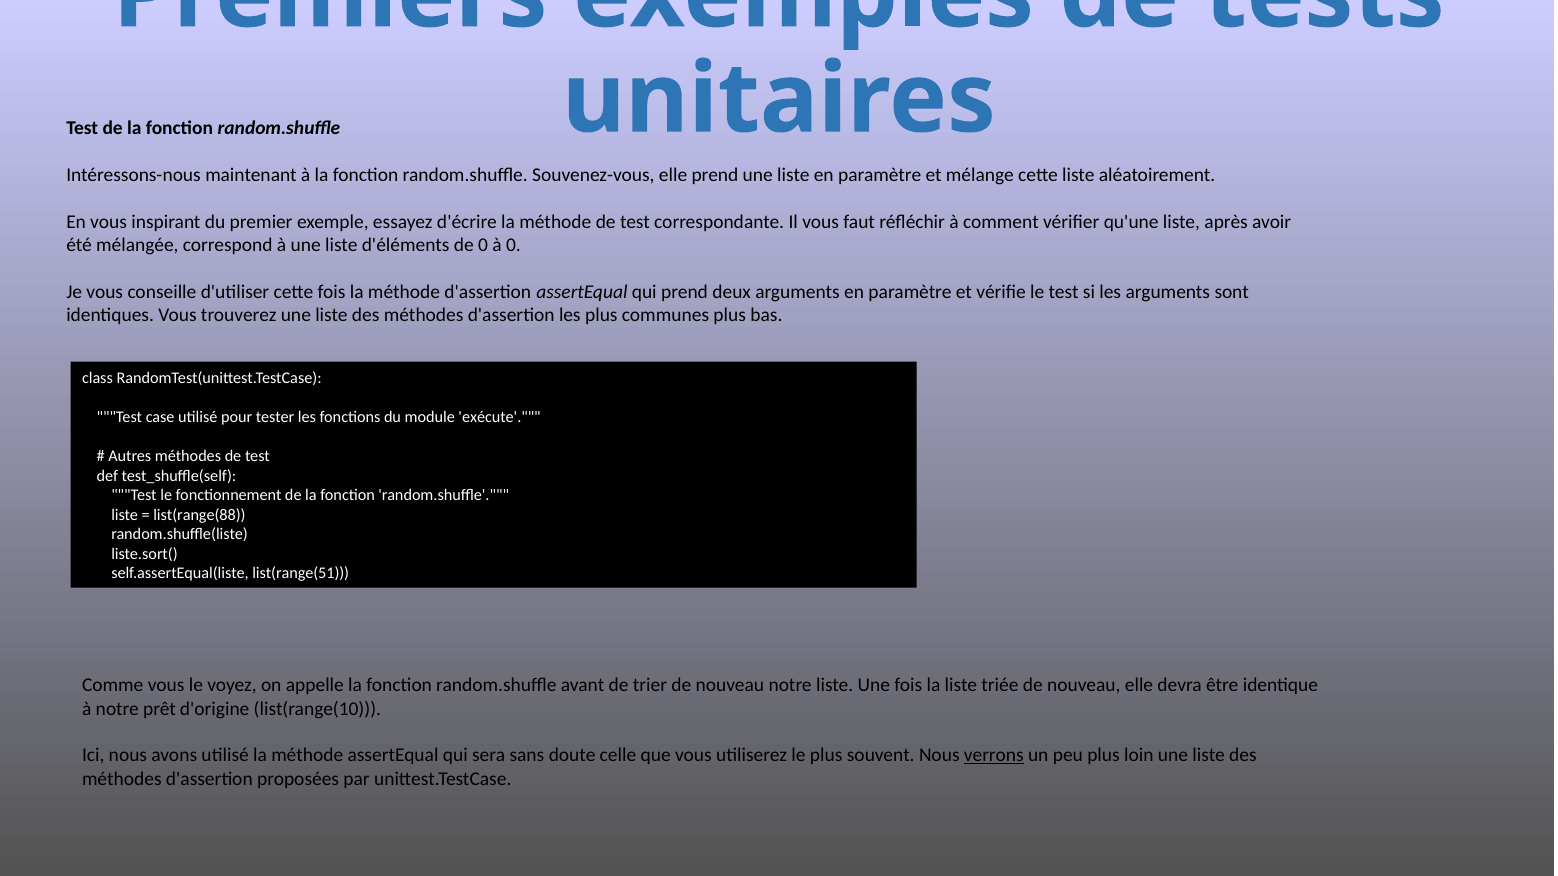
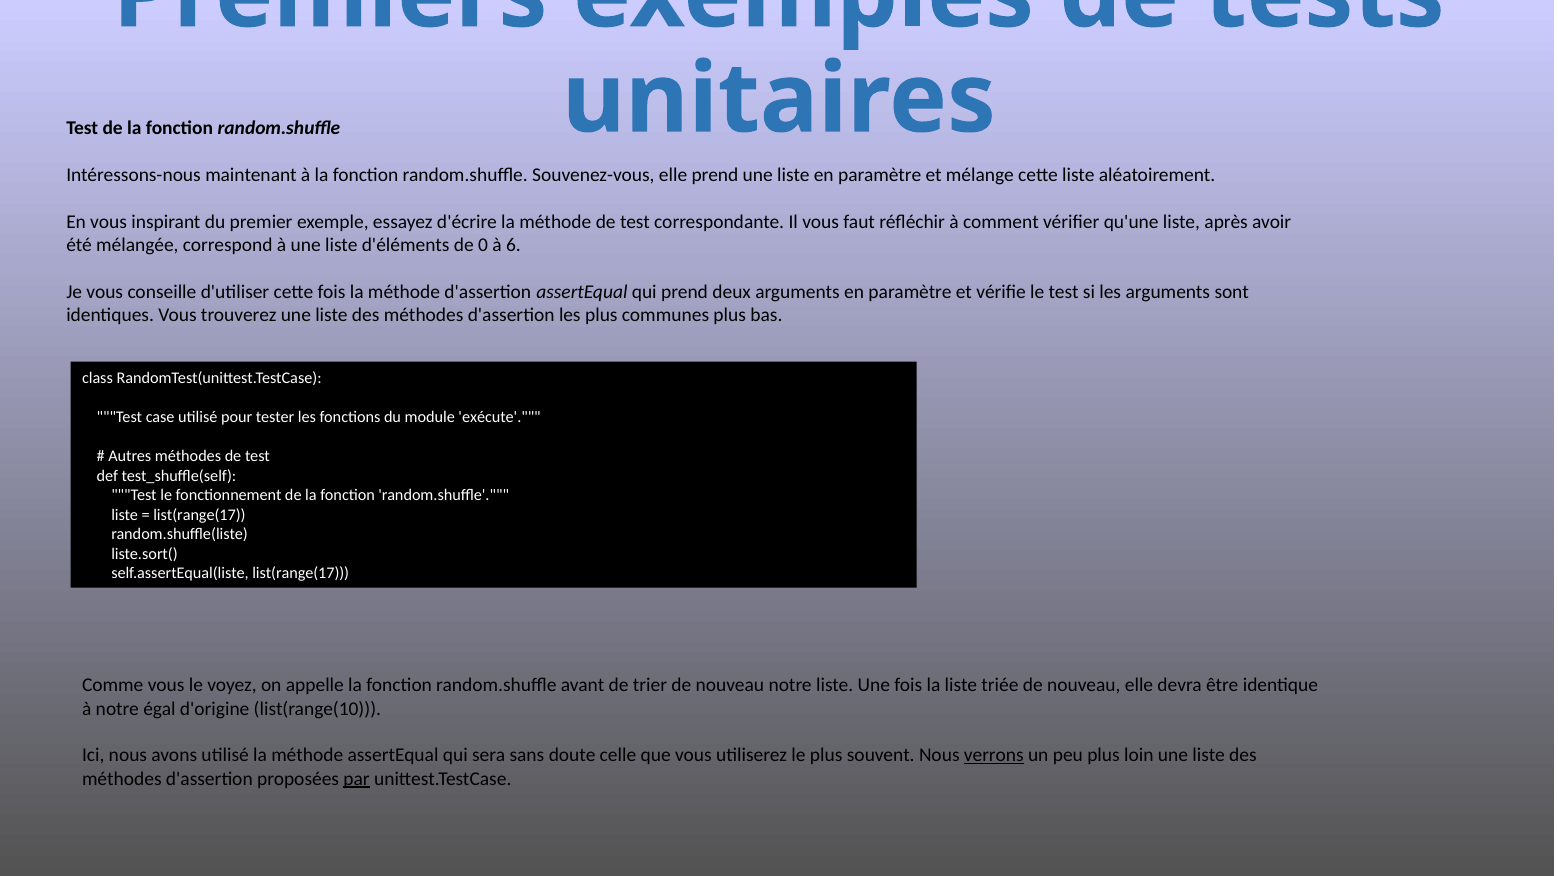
à 0: 0 -> 6 (513, 245)
list(range(88: list(range(88 -> list(range(17 (199, 515)
self.assertEqual(liste list(range(51: list(range(51 -> list(range(17 (301, 574)
prêt: prêt -> égal (159, 709)
par underline: none -> present (357, 779)
